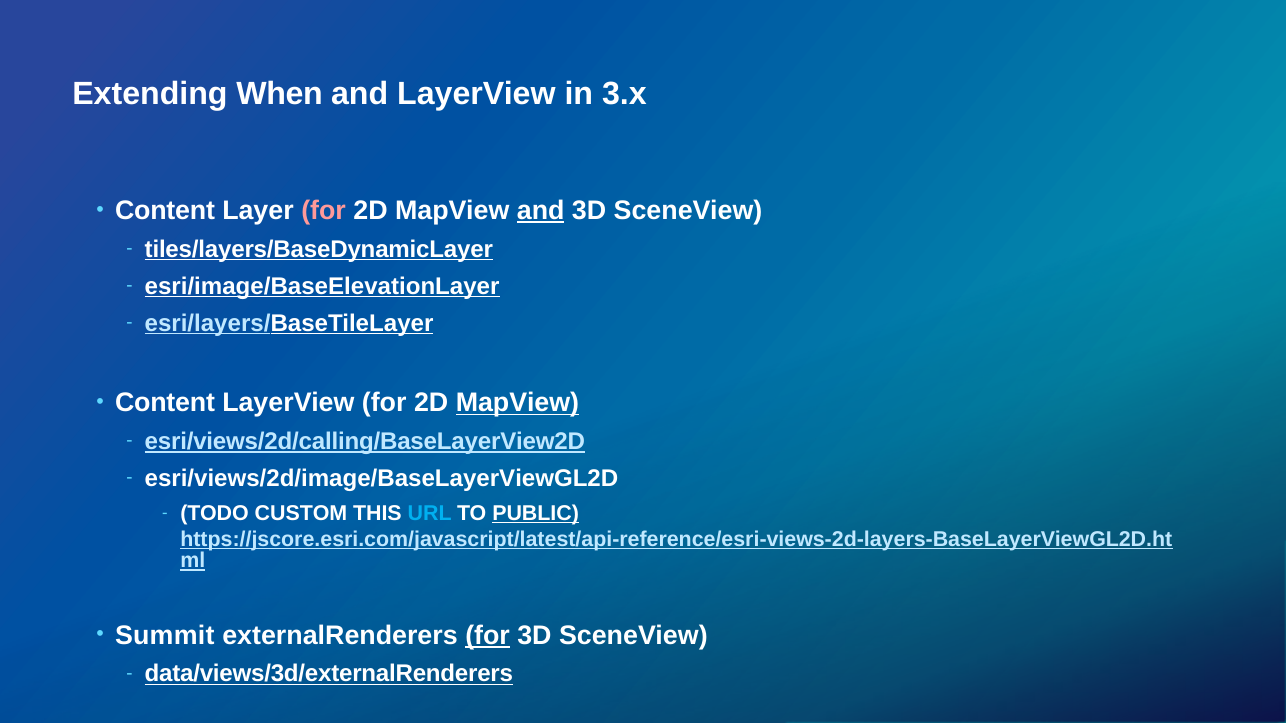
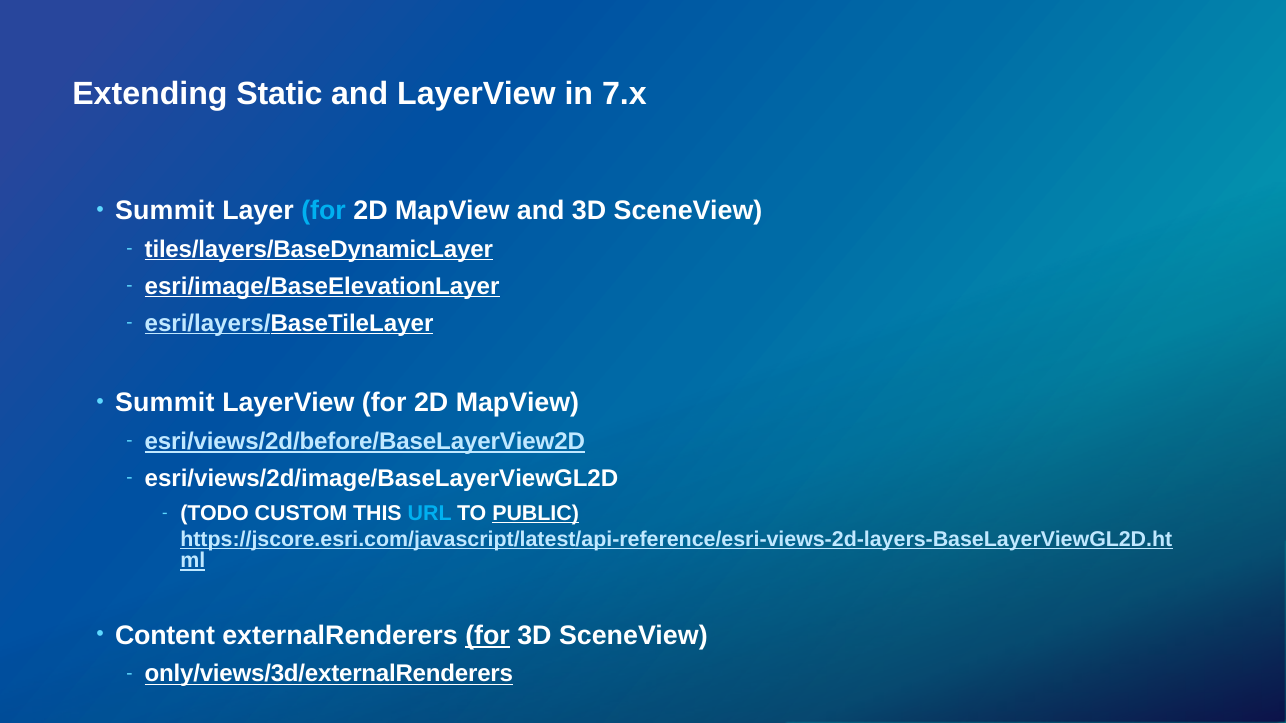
When: When -> Static (280, 94)
3.x: 3.x -> 7.x (624, 94)
Content: Content -> Summit (165, 211)
for colour: pink -> light blue (324, 211)
and underline: present -> none (541, 211)
Content: Content -> Summit (165, 403)
MapView underline: present -> none (517, 403)
esri/views/2d/calling/BaseLayerView2D: esri/views/2d/calling/BaseLayerView2D -> esri/views/2d/before/BaseLayerView2D (365, 441)
Summit: Summit -> Content (165, 636)
data/views/3d/externalRenderers: data/views/3d/externalRenderers -> only/views/3d/externalRenderers (329, 674)
